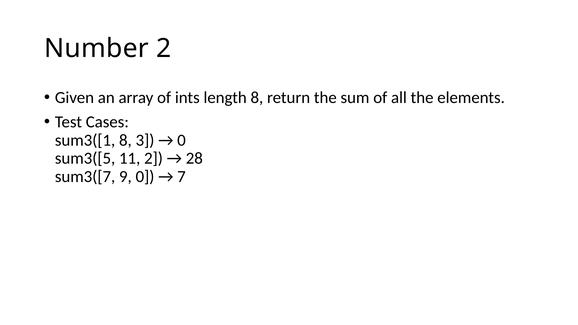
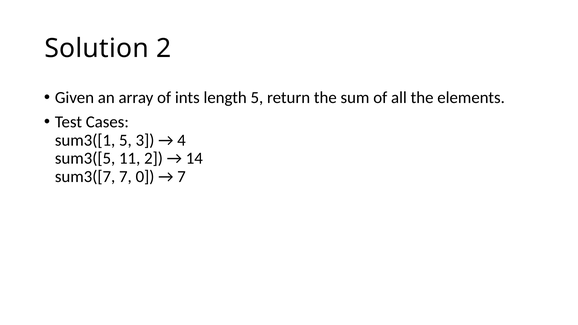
Number: Number -> Solution (97, 49)
length 8: 8 -> 5 (257, 98)
sum3([1 8: 8 -> 5 (125, 140)
0: 0 -> 4 (182, 140)
28: 28 -> 14 (194, 158)
sum3([7 9: 9 -> 7 (125, 177)
